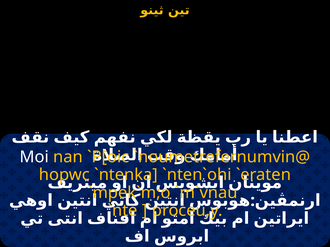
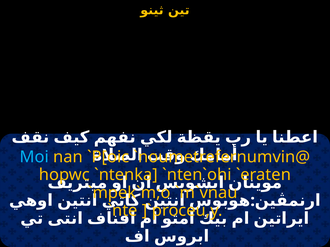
Moi colour: white -> light blue (34, 157)
